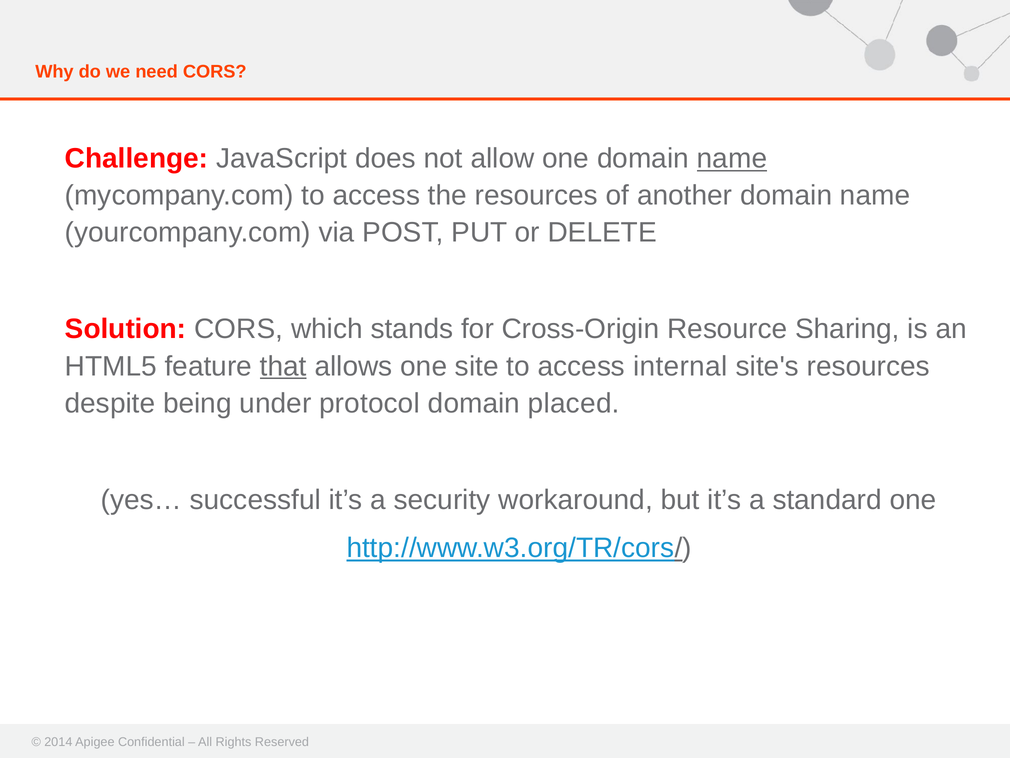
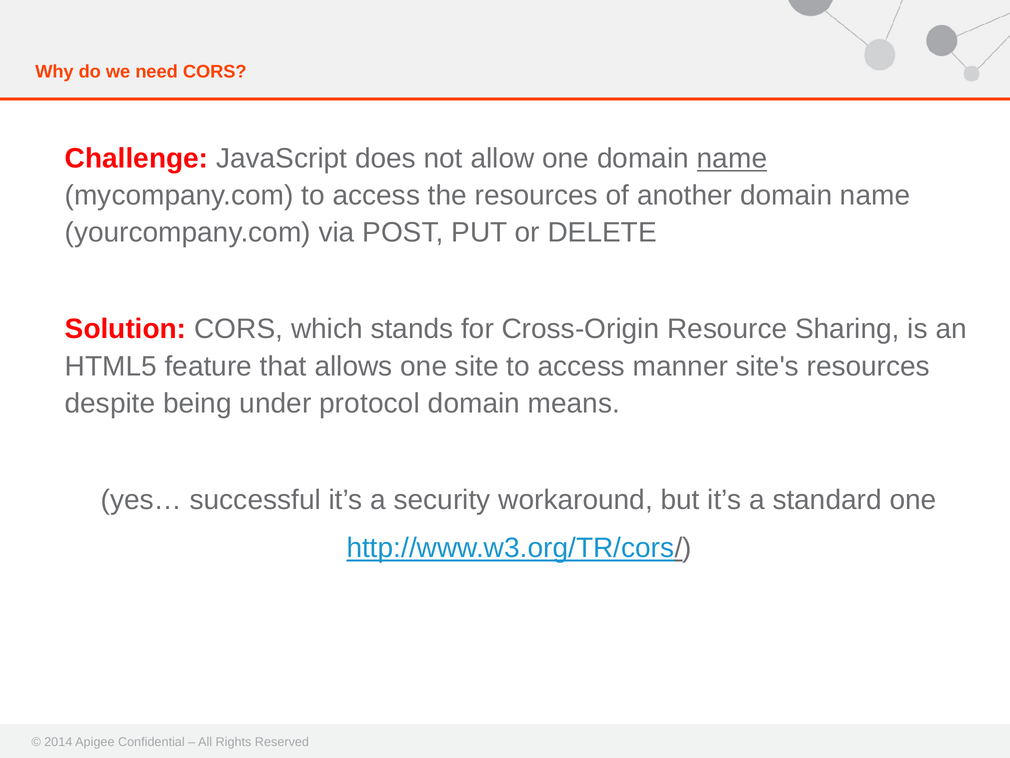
that underline: present -> none (283, 366)
internal: internal -> manner (680, 366)
placed: placed -> means (574, 403)
